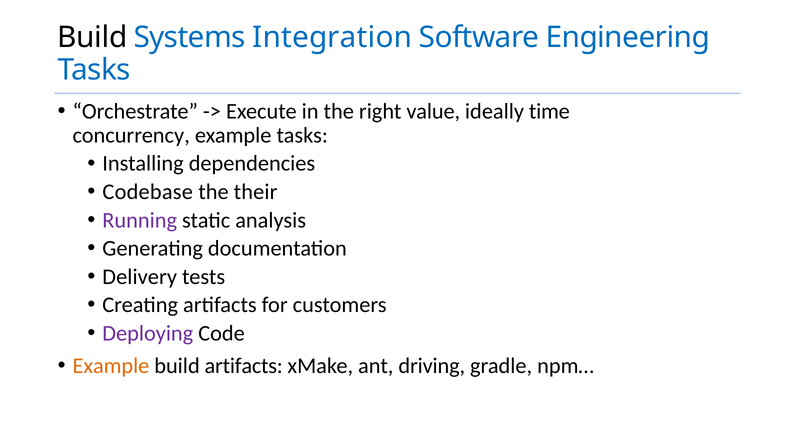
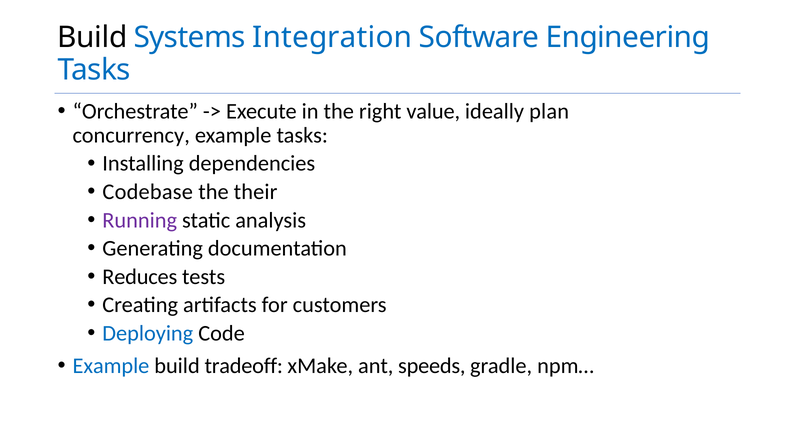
time: time -> plan (549, 111)
Delivery: Delivery -> Reduces (140, 277)
Deploying colour: purple -> blue (148, 333)
Example colour: orange -> blue (111, 366)
build artifacts: artifacts -> tradeoff (244, 366)
driving: driving -> speeds (432, 366)
